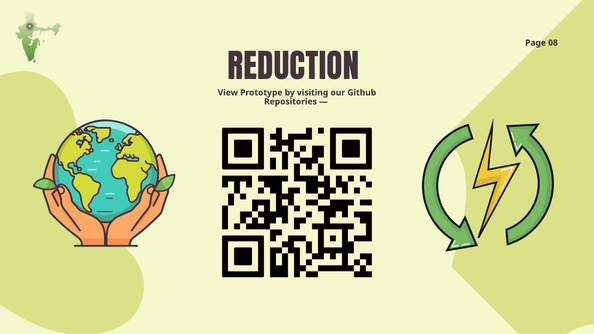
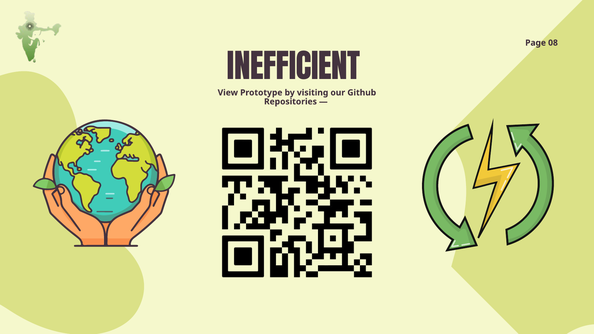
REDUCTION: REDUCTION -> INEFFICIENT (294, 68)
